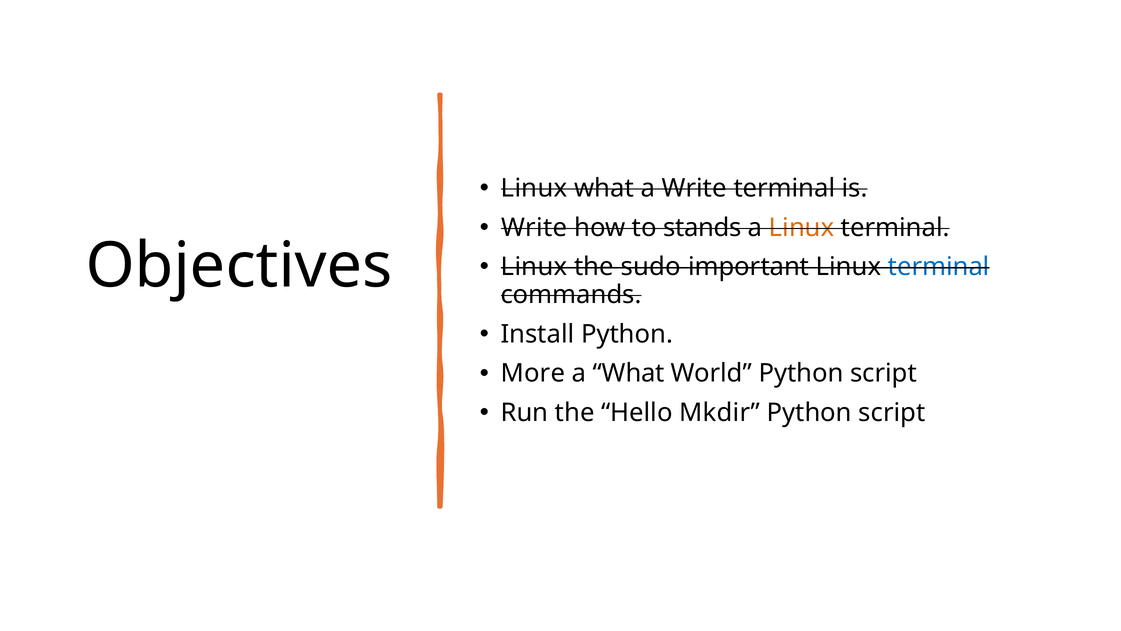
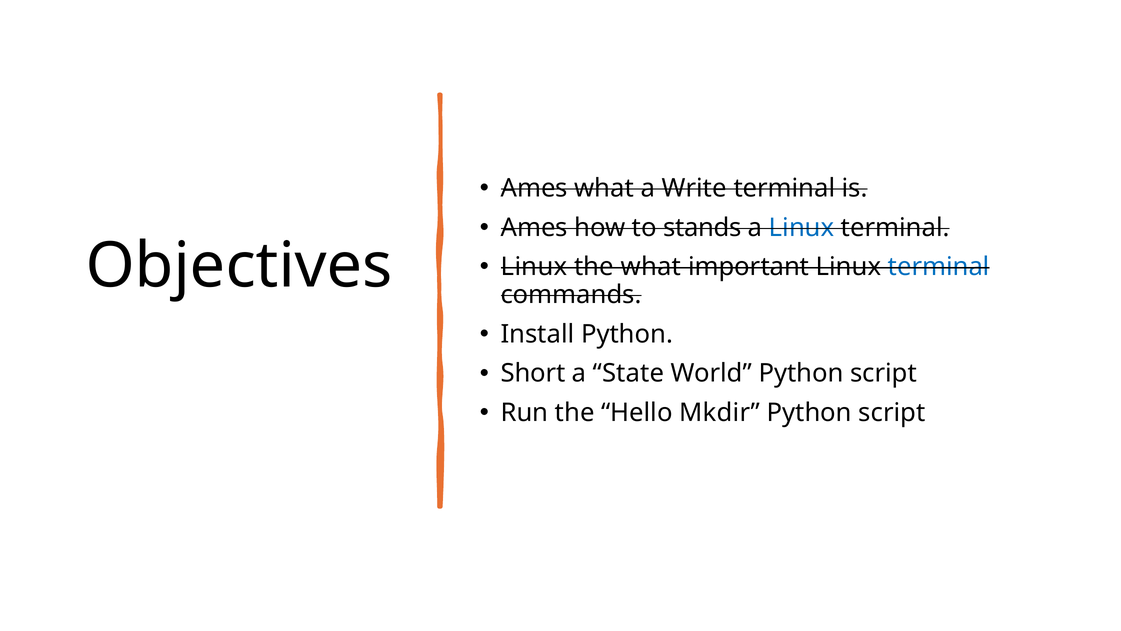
Linux: Linux -> Ames (534, 188)
Write: Write -> Ames (534, 227)
Linux colour: orange -> blue (802, 227)
the sudo: sudo -> what (651, 267)
More: More -> Short (533, 373)
a What: What -> State (629, 373)
